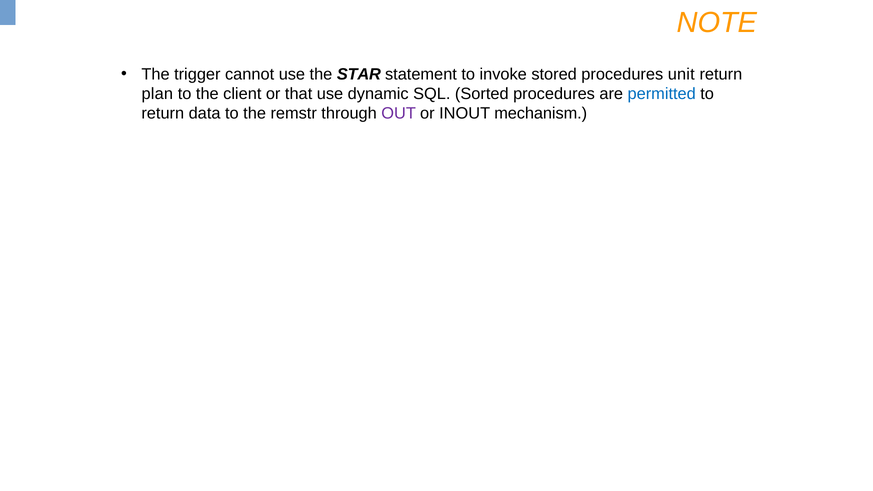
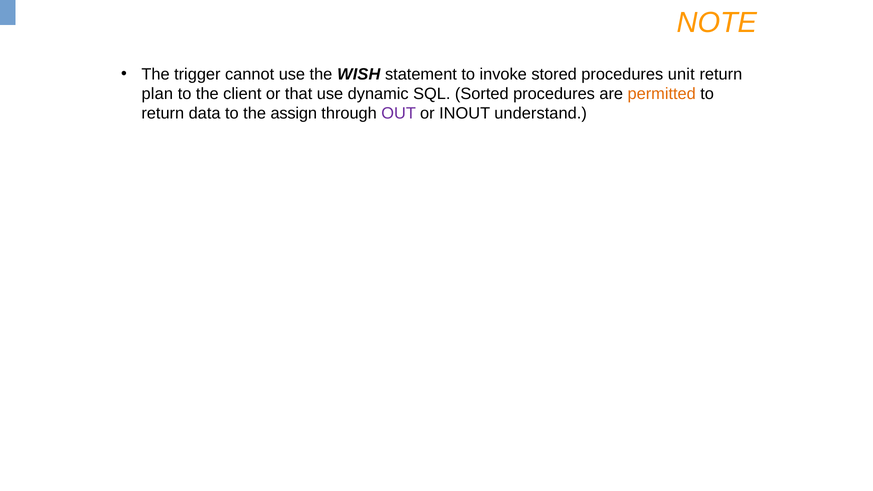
STAR: STAR -> WISH (359, 74)
permitted colour: blue -> orange (662, 94)
remstr: remstr -> assign (294, 113)
mechanism: mechanism -> understand (541, 113)
